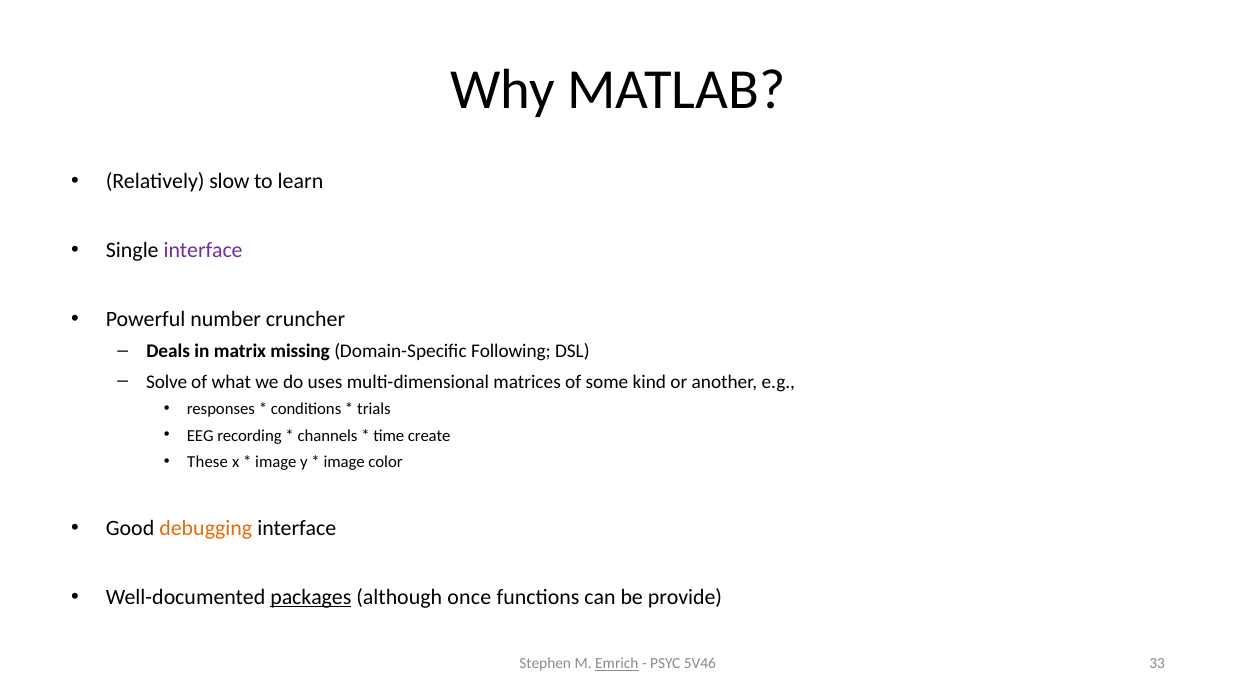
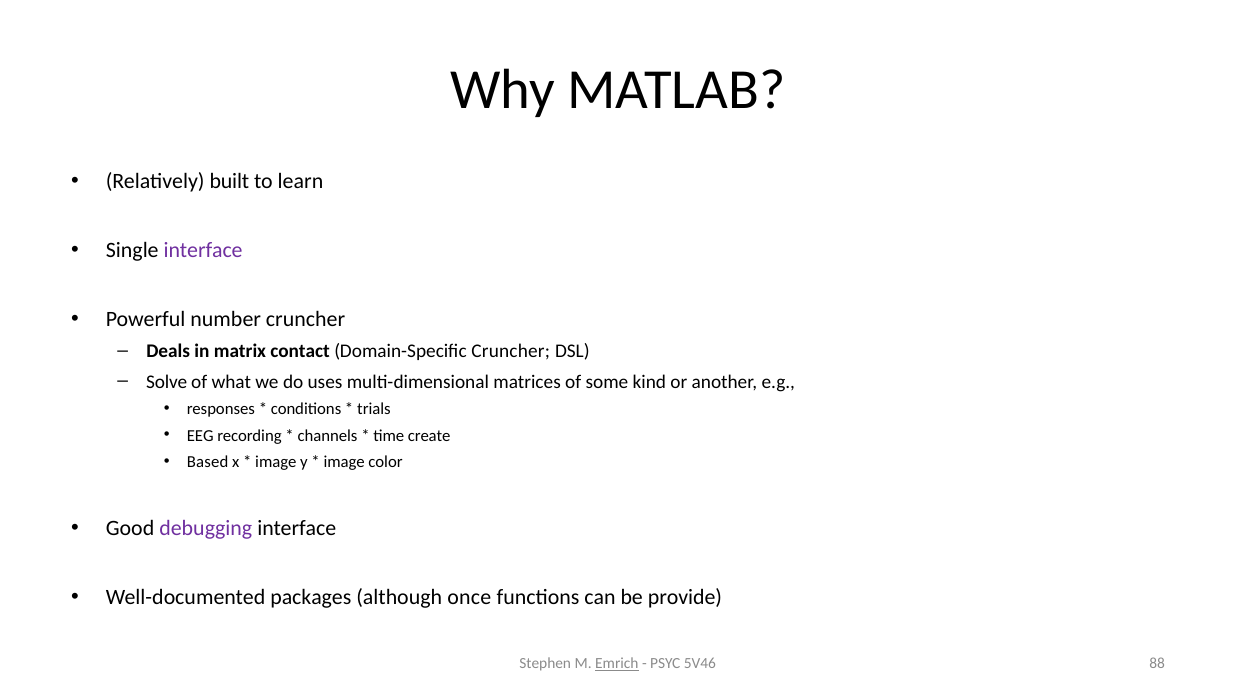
slow: slow -> built (229, 182)
missing: missing -> contact (300, 351)
Domain-Specific Following: Following -> Cruncher (511, 351)
These: These -> Based (208, 462)
debugging colour: orange -> purple (206, 528)
packages underline: present -> none (311, 597)
33: 33 -> 88 (1157, 664)
